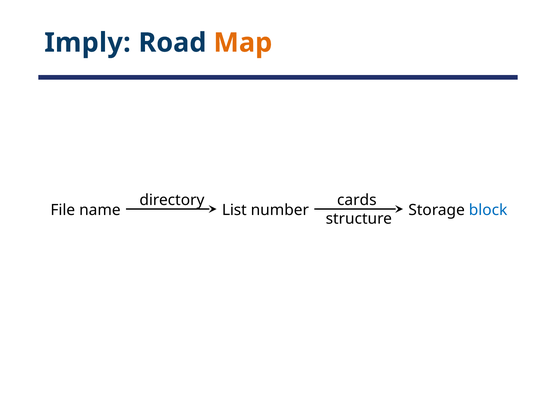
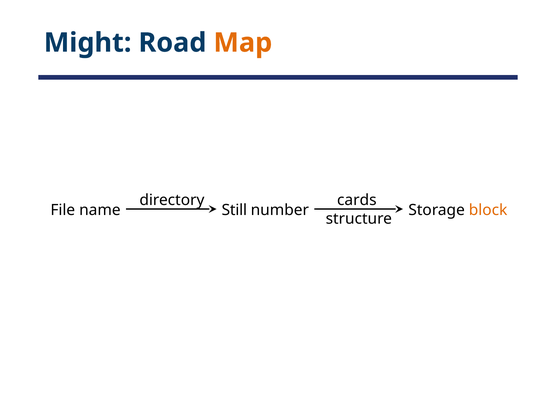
Imply: Imply -> Might (88, 43)
List: List -> Still (234, 210)
block colour: blue -> orange (488, 210)
